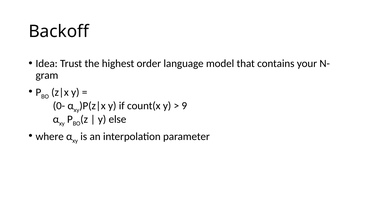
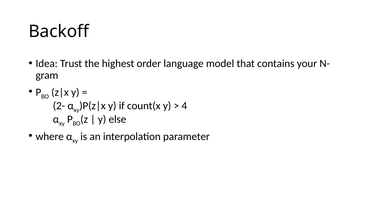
0-: 0- -> 2- (59, 106)
9: 9 -> 4 (184, 106)
